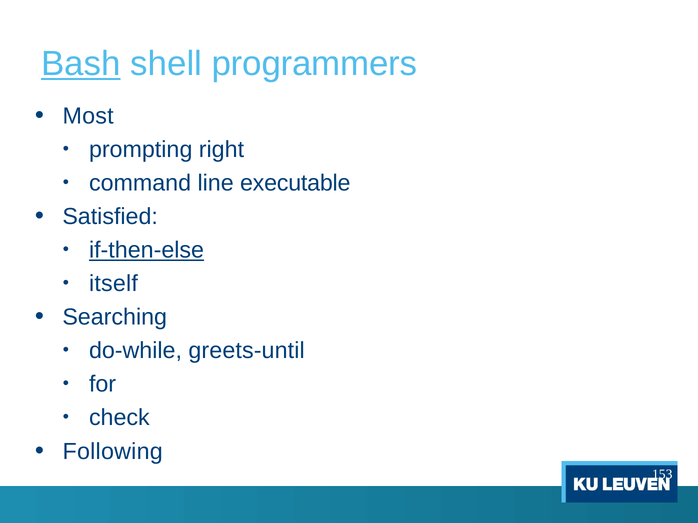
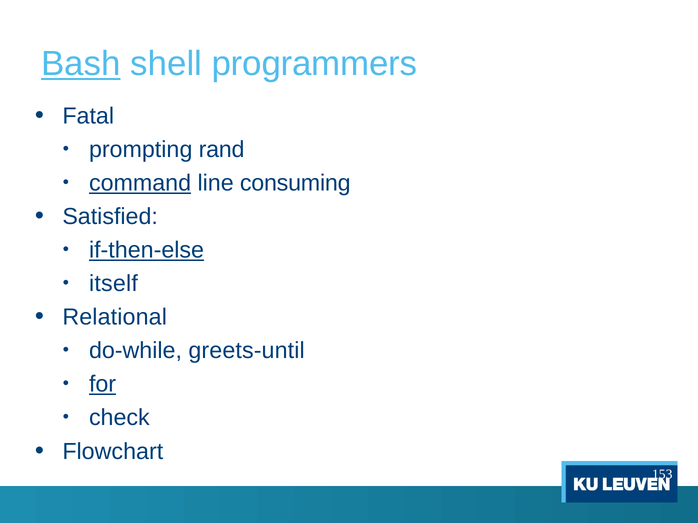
Most: Most -> Fatal (88, 116)
right: right -> rand (222, 150)
command underline: none -> present (140, 183)
executable: executable -> consuming (295, 183)
Searching: Searching -> Relational (115, 318)
for underline: none -> present (103, 385)
Following: Following -> Flowchart (113, 452)
